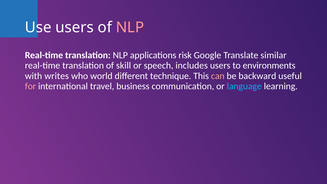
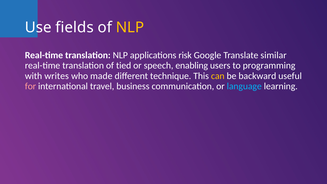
Use users: users -> fields (75, 27)
NLP colour: pink -> yellow (130, 27)
skill: skill -> tied (124, 66)
includes: includes -> enabling (192, 66)
environments: environments -> programming (269, 66)
world: world -> made (101, 76)
can colour: pink -> yellow (218, 76)
